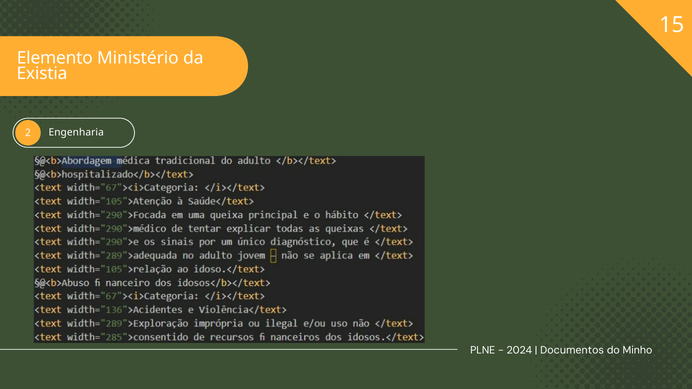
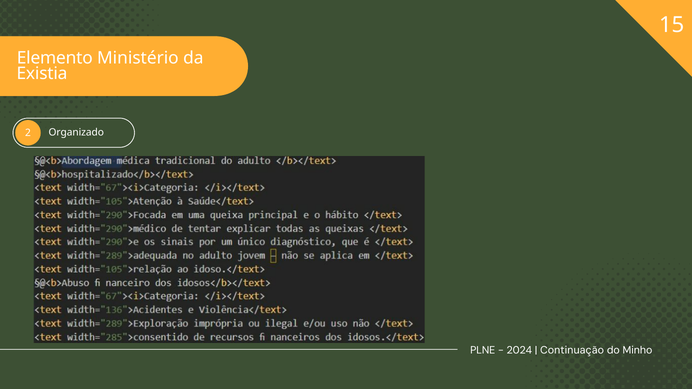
Engenharia: Engenharia -> Organizado (76, 133)
Documentos: Documentos -> Continuação (572, 350)
